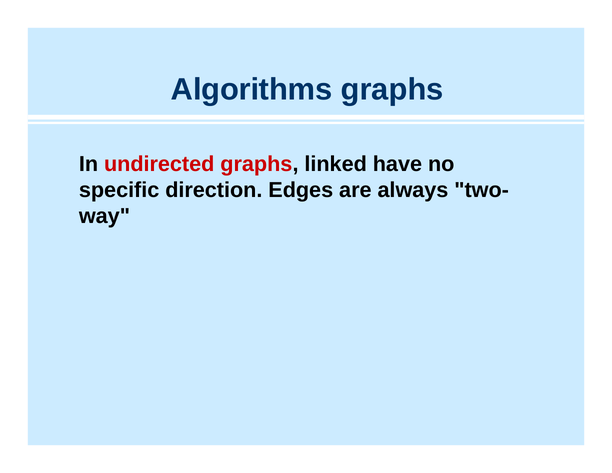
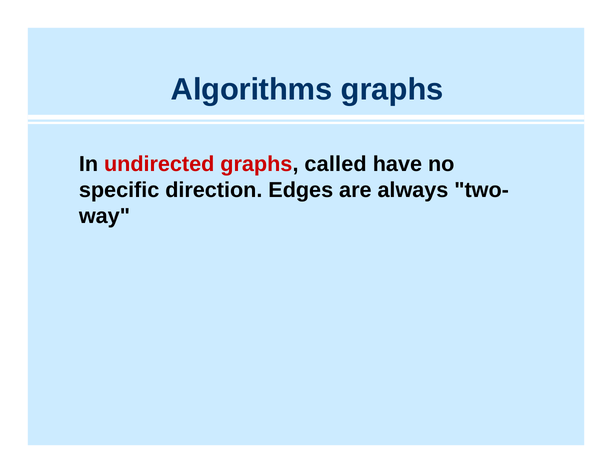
linked: linked -> called (336, 164)
